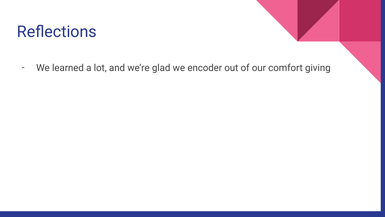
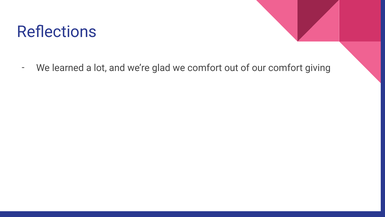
we encoder: encoder -> comfort (205, 68)
